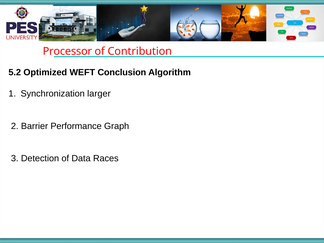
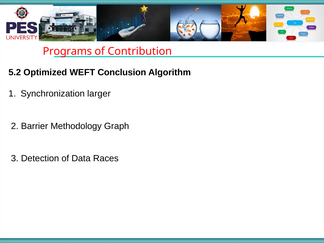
Processor: Processor -> Programs (67, 51)
Performance: Performance -> Methodology (76, 126)
